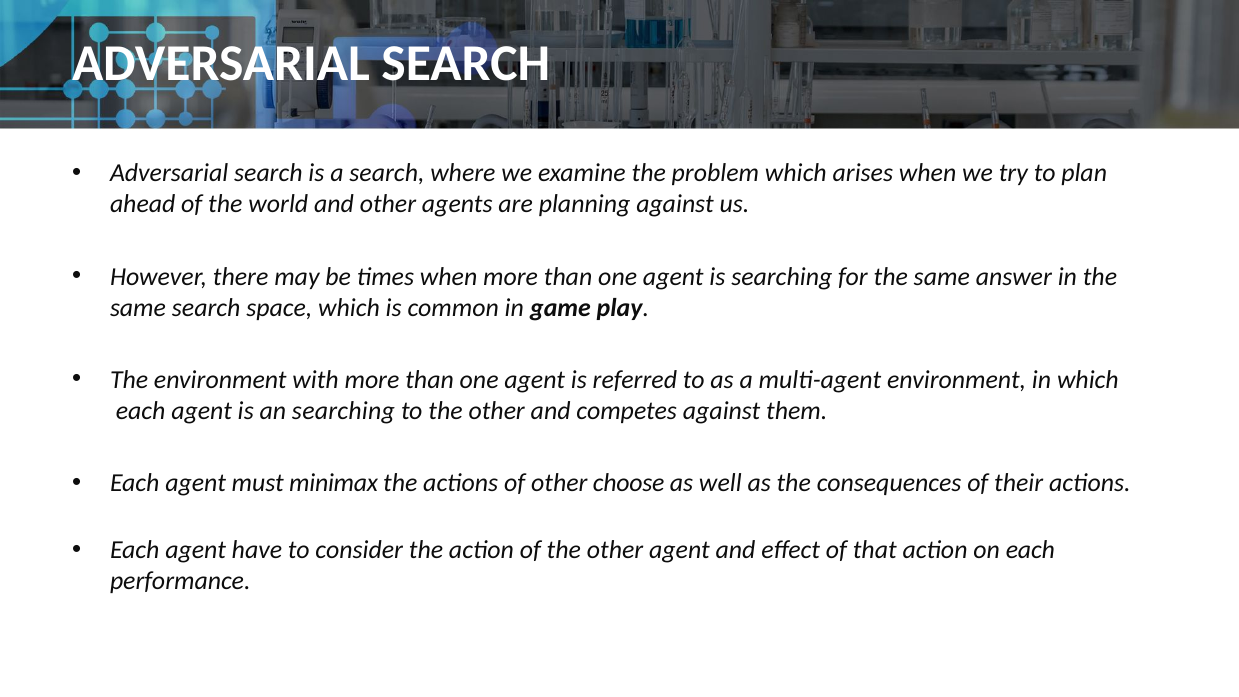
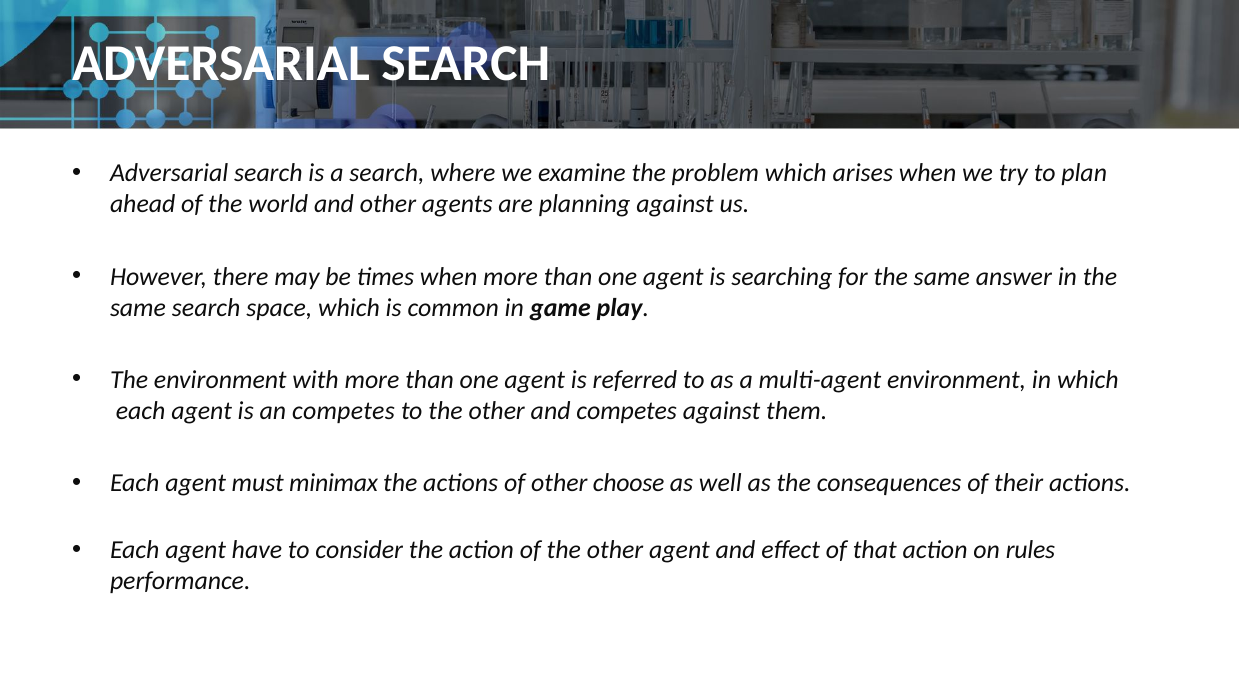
an searching: searching -> competes (343, 411)
on each: each -> rules (1030, 550)
